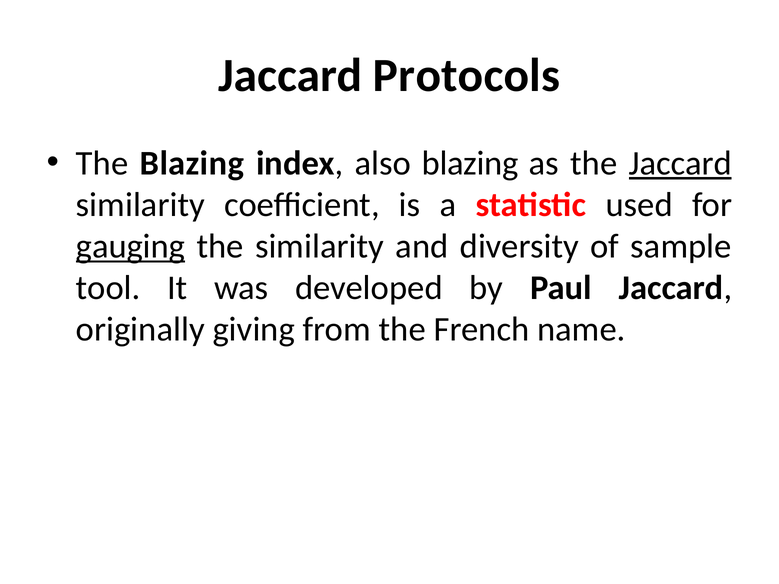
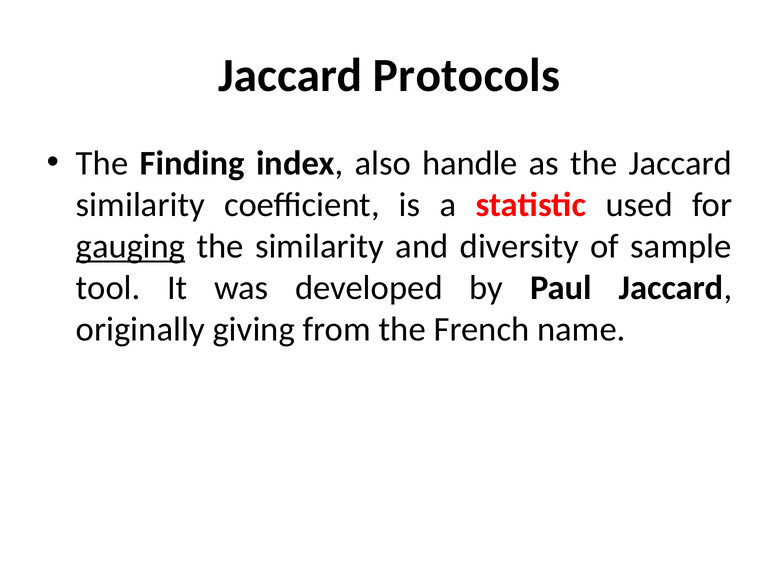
The Blazing: Blazing -> Finding (192, 163)
also blazing: blazing -> handle (470, 163)
Jaccard underline: present -> none (680, 163)
